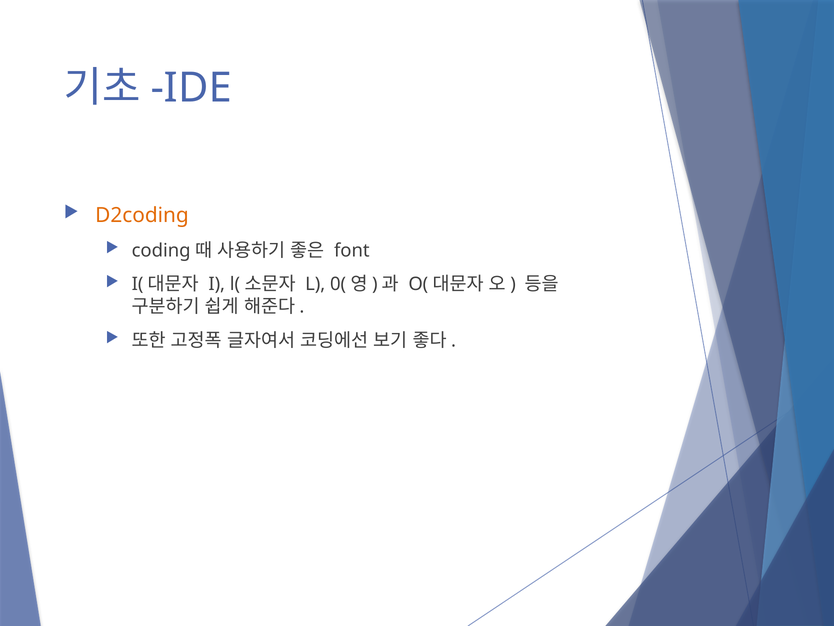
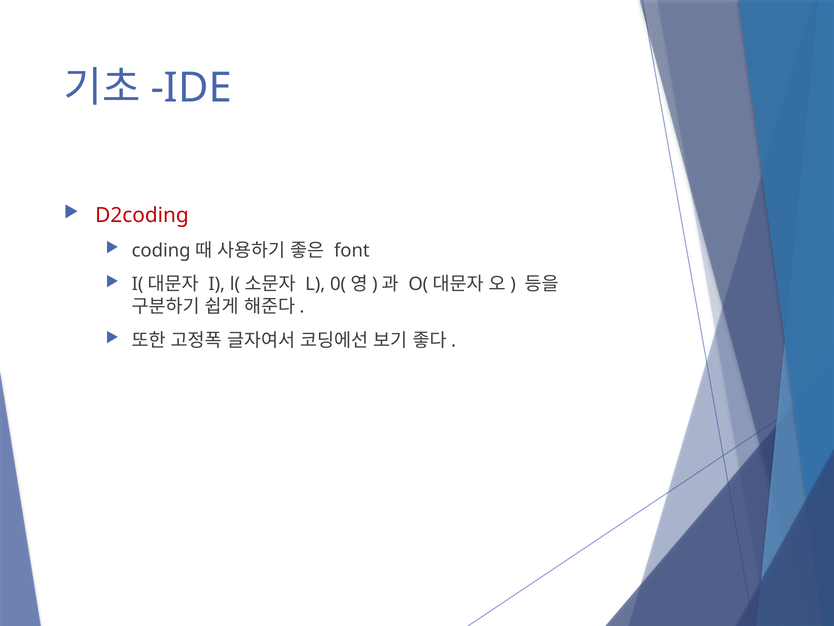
D2coding colour: orange -> red (142, 215)
